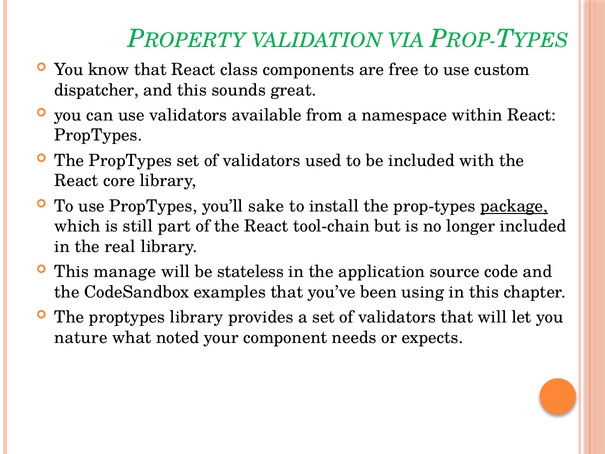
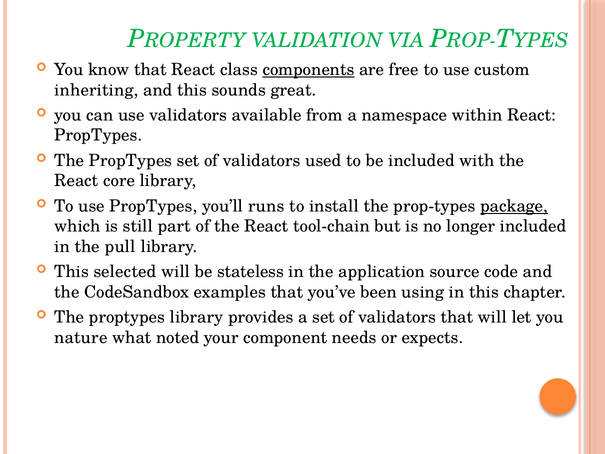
components underline: none -> present (308, 70)
dispatcher: dispatcher -> inheriting (96, 90)
sake: sake -> runs (266, 206)
real: real -> pull (120, 246)
manage: manage -> selected (125, 272)
